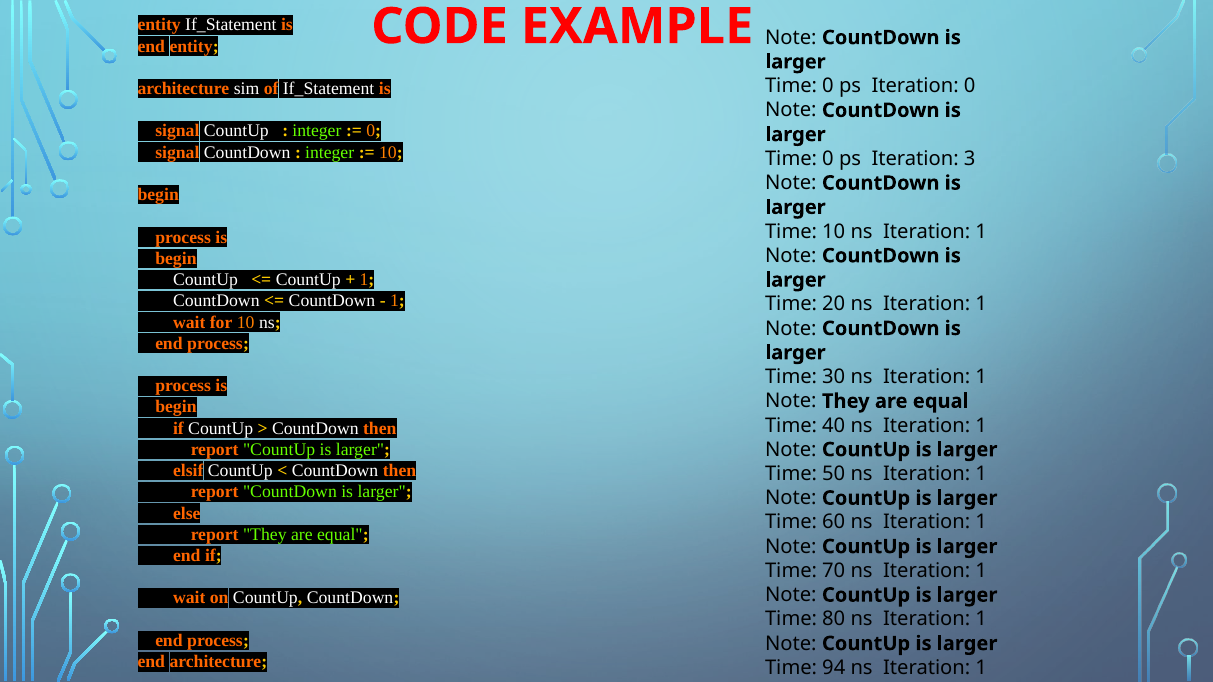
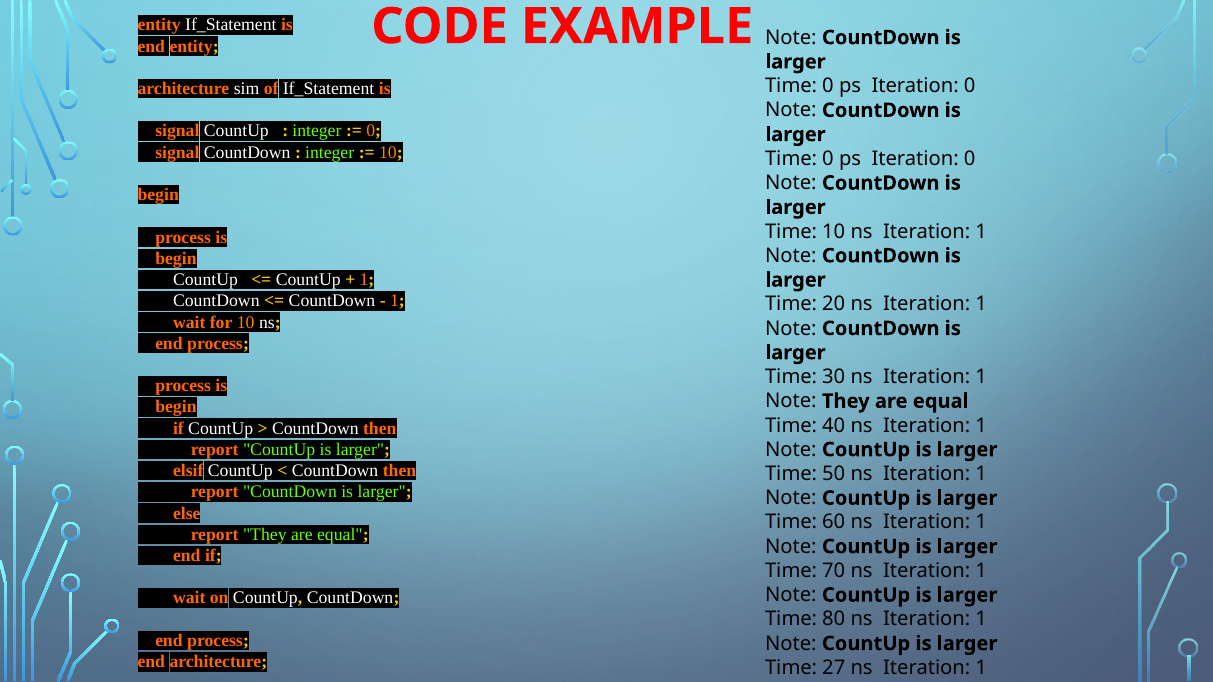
3: 3 -> 0 (970, 159)
94: 94 -> 27 (834, 668)
